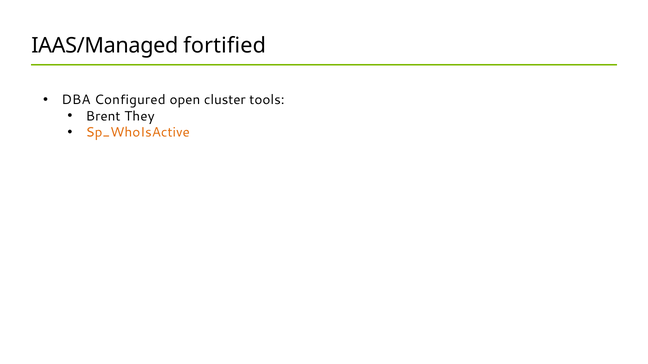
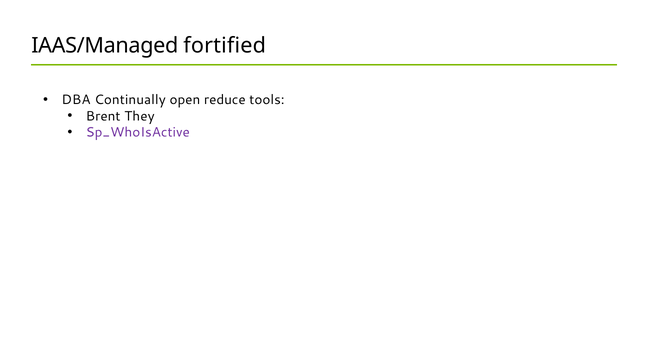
Configured: Configured -> Continually (130, 100)
cluster: cluster -> reduce (225, 100)
Sp_WhoIsActive colour: orange -> purple (138, 133)
